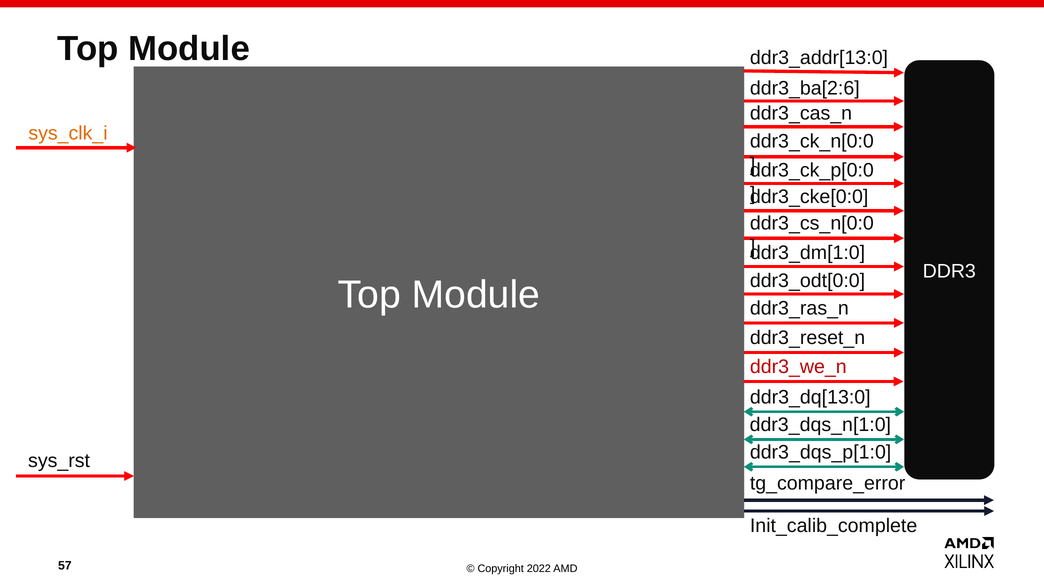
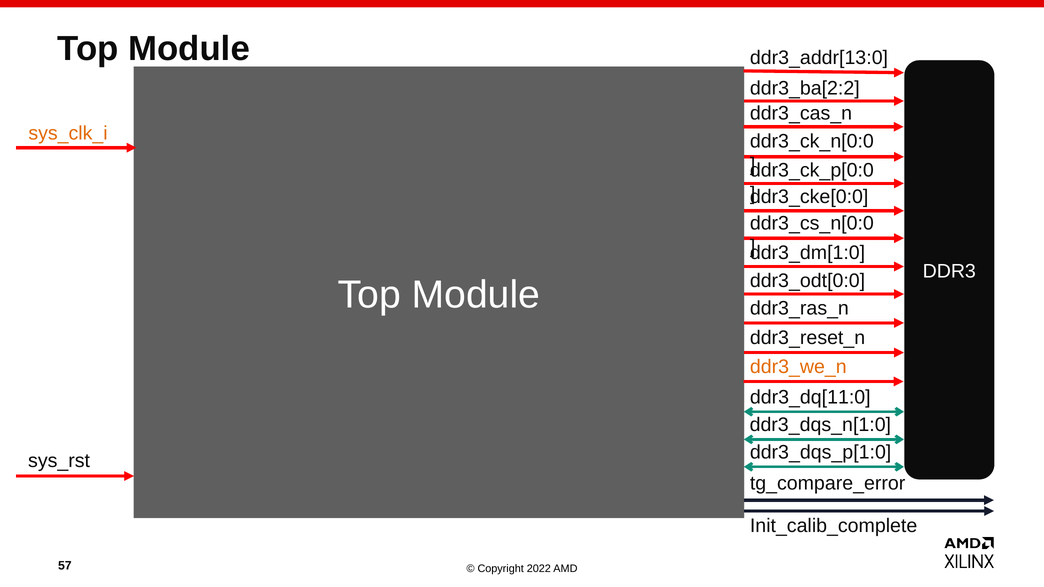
ddr3_ba[2:6: ddr3_ba[2:6 -> ddr3_ba[2:2 (805, 88)
ddr3_we_n colour: red -> orange (798, 367)
ddr3_dq[13:0: ddr3_dq[13:0 -> ddr3_dq[11:0 (810, 397)
